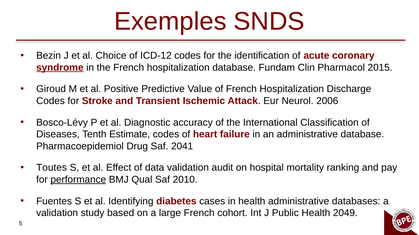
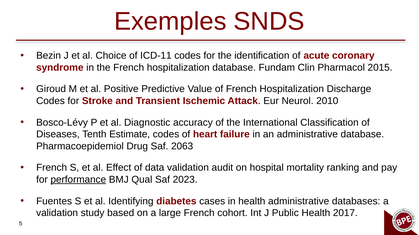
ICD-12: ICD-12 -> ICD-11 (156, 56)
syndrome underline: present -> none (60, 68)
2006: 2006 -> 2010 (327, 101)
2041: 2041 -> 2063 (182, 147)
Toutes: Toutes -> French (52, 168)
2010: 2010 -> 2023 (185, 180)
2049: 2049 -> 2017 (345, 214)
